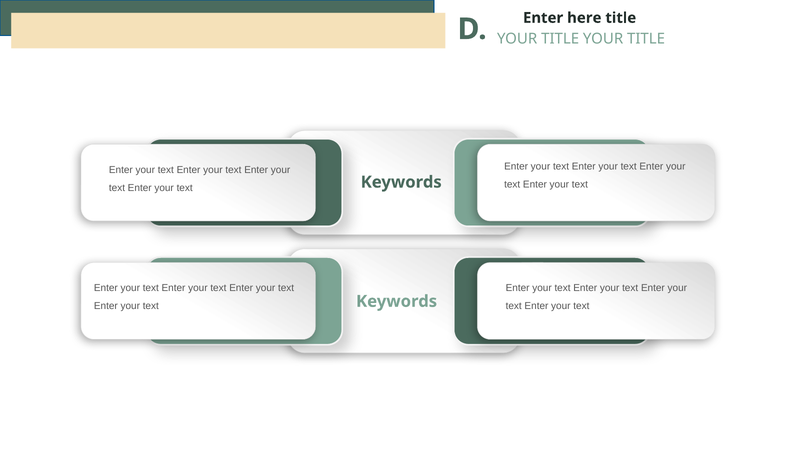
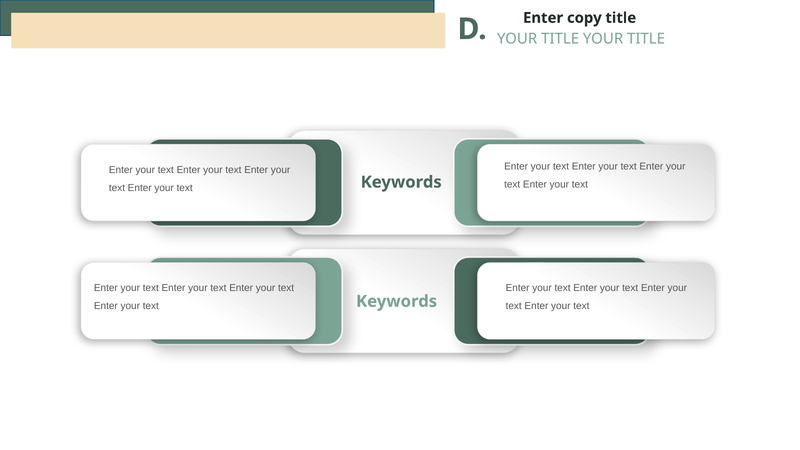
here: here -> copy (584, 18)
